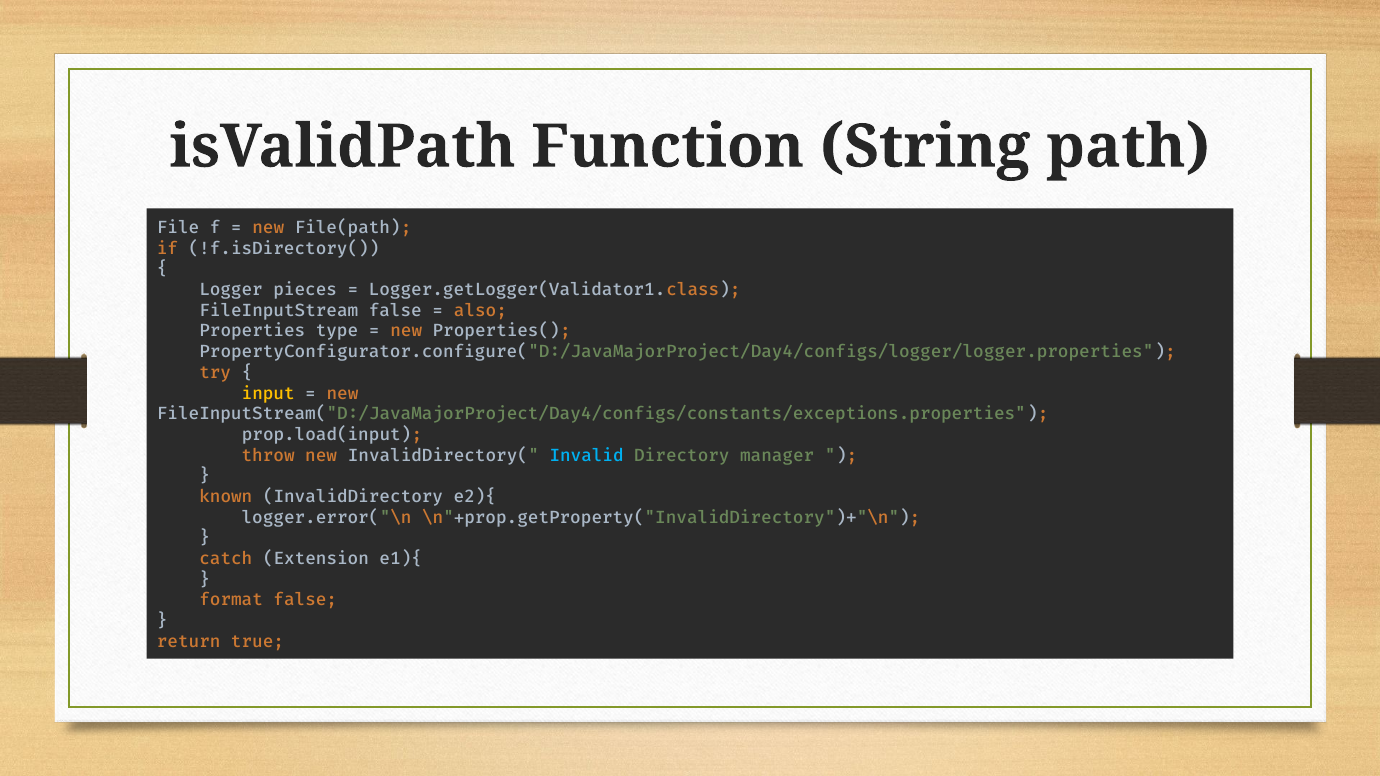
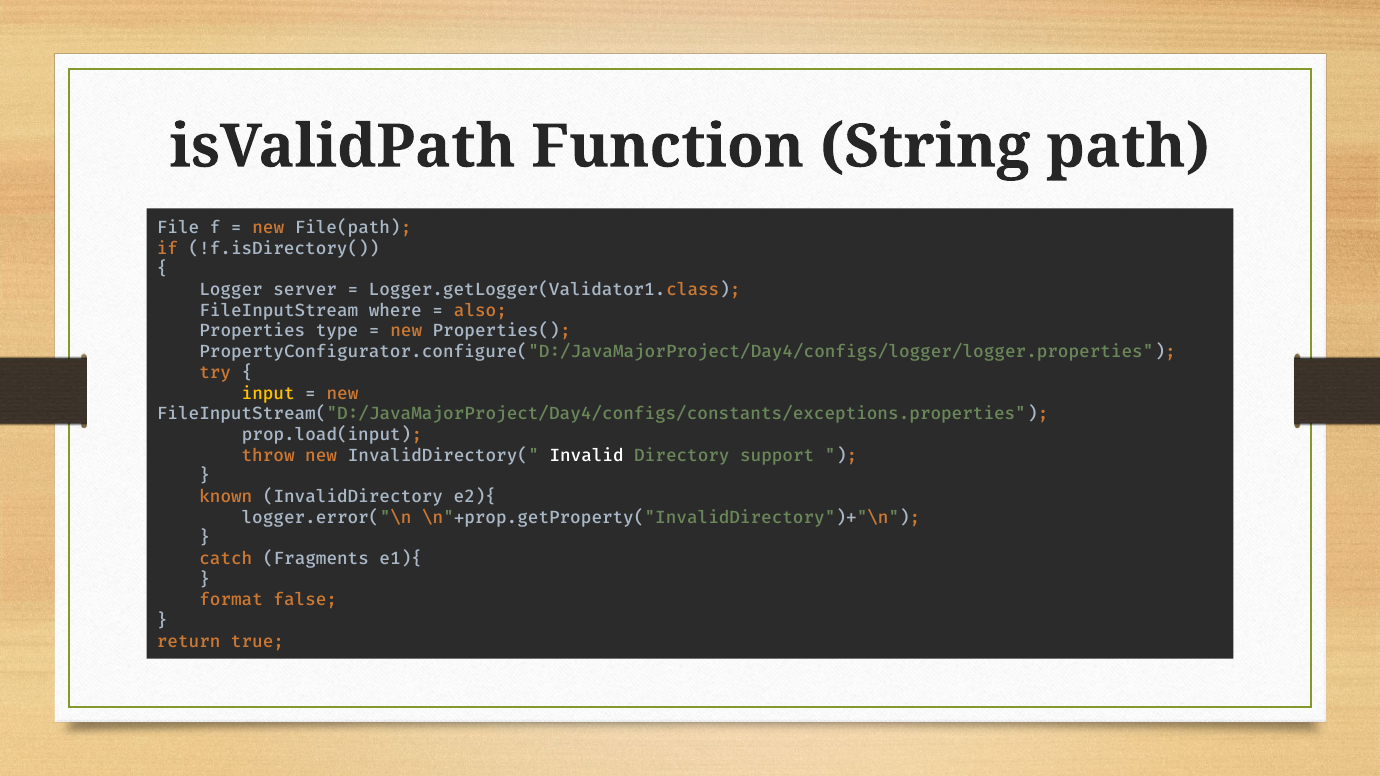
pieces: pieces -> server (305, 290)
FileInputStream false: false -> where (395, 311)
Invalid colour: light blue -> white (587, 456)
manager: manager -> support (777, 456)
Extension: Extension -> Fragments (316, 559)
